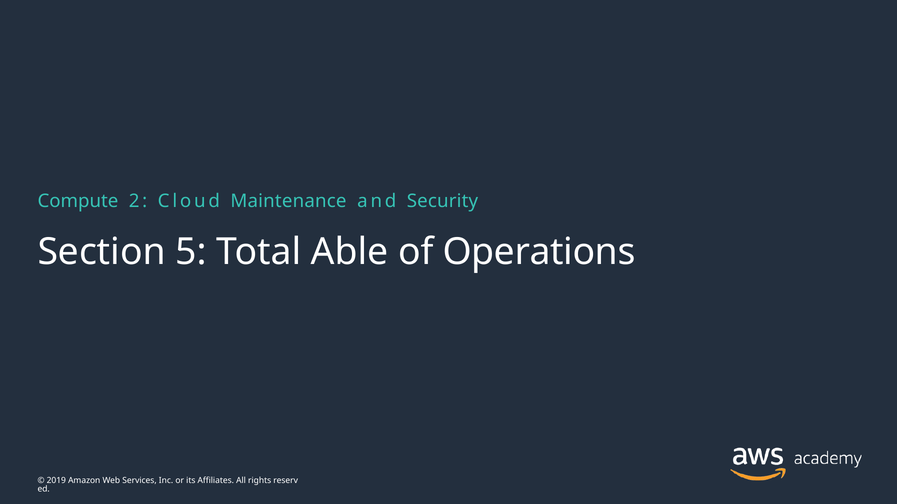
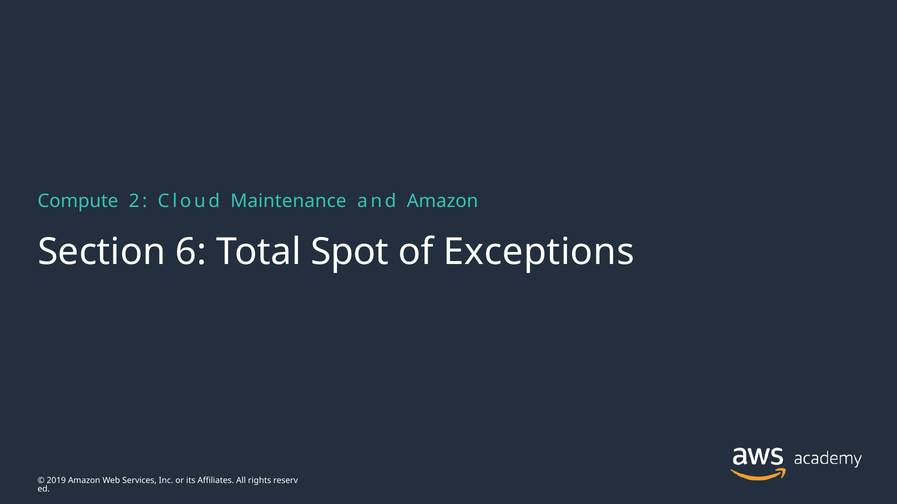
and Security: Security -> Amazon (443, 201)
5: 5 -> 6 (191, 252)
Able: Able -> Spot (350, 252)
Operations: Operations -> Exceptions (539, 252)
